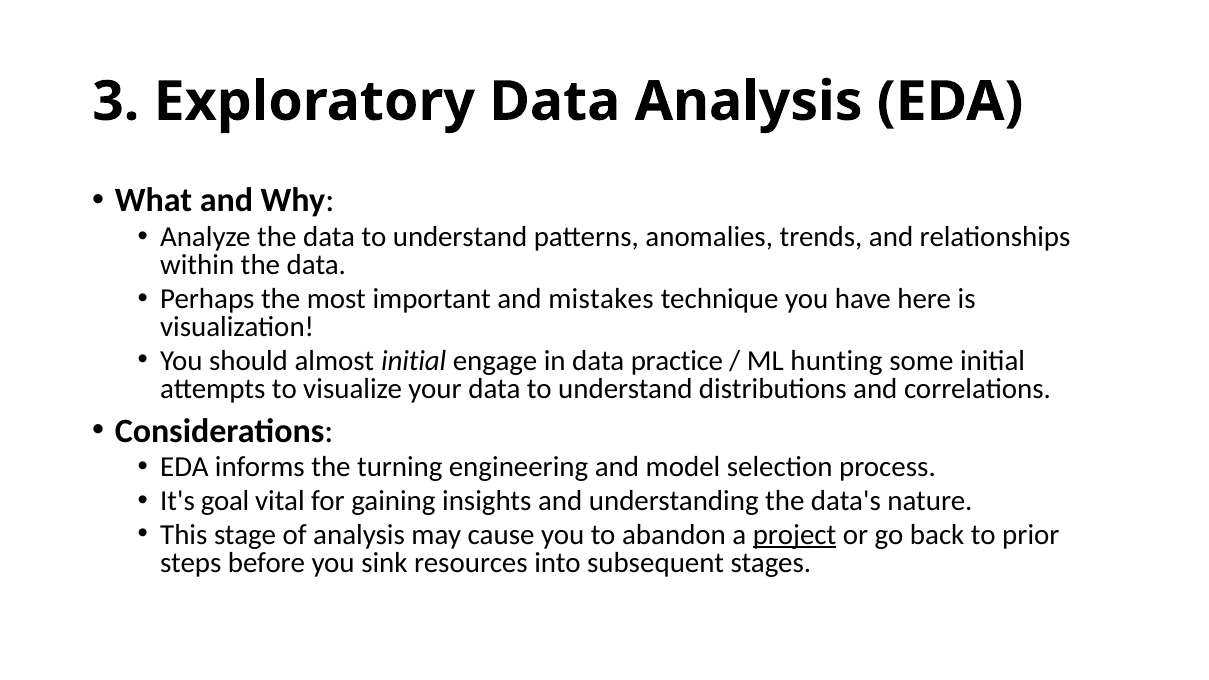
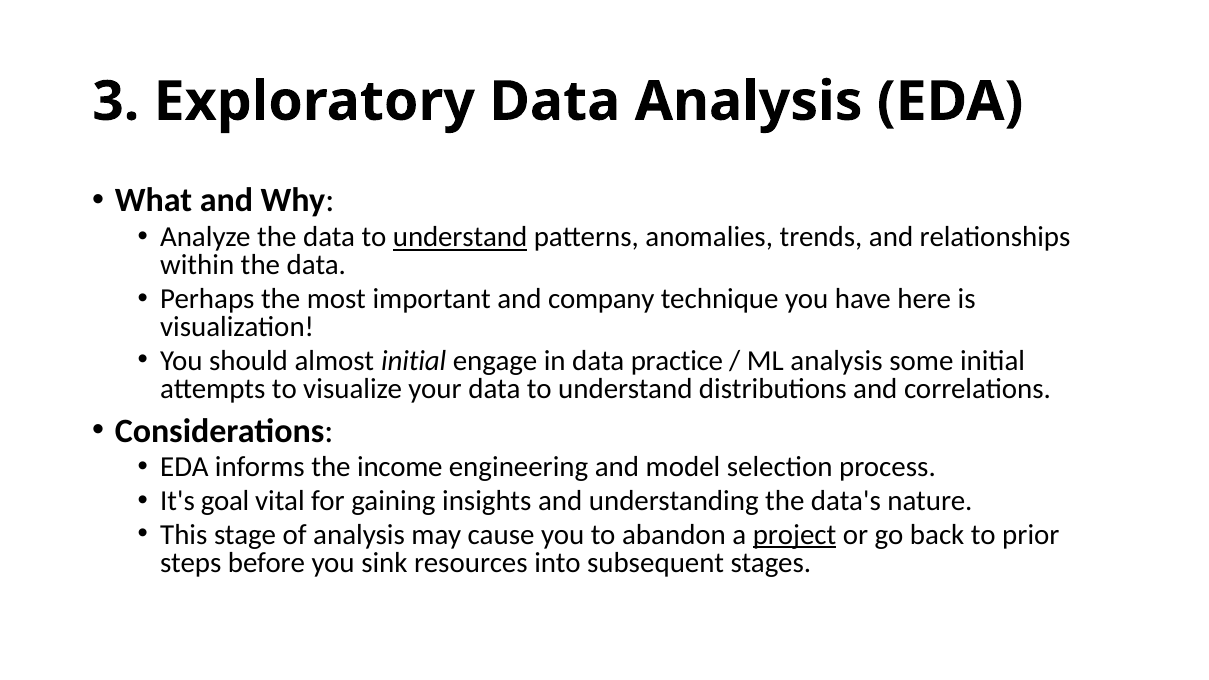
understand underline: none -> present (460, 237)
mistakes: mistakes -> company (601, 299)
ML hunting: hunting -> analysis (837, 361)
turning: turning -> income (400, 467)
